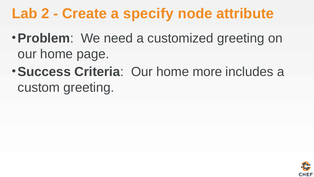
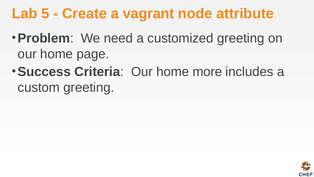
2: 2 -> 5 (45, 14)
specify: specify -> vagrant (148, 14)
